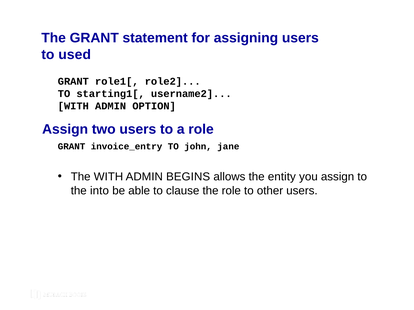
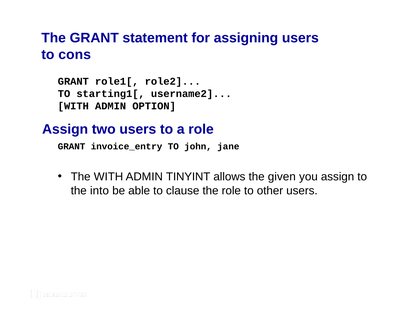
used: used -> cons (75, 55)
BEGINS: BEGINS -> TINYINT (188, 177)
entity: entity -> given (282, 177)
